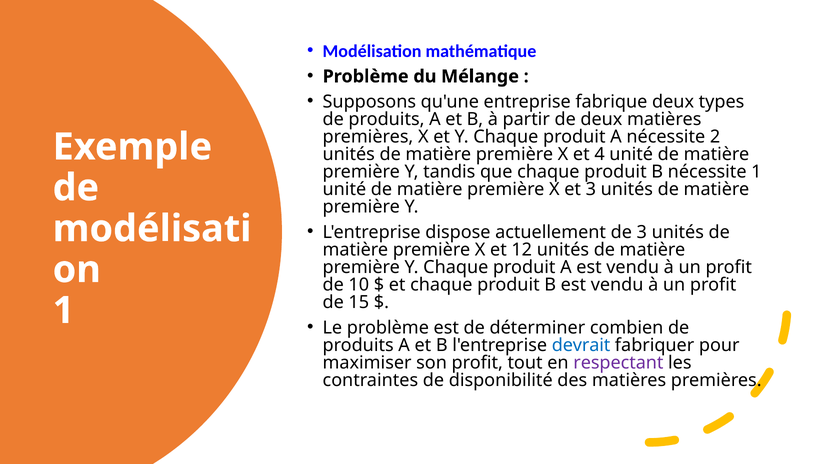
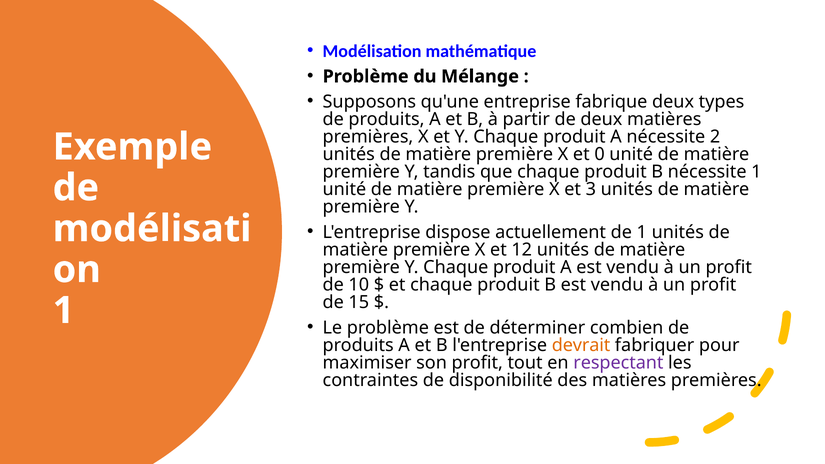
4: 4 -> 0 (600, 154)
de 3: 3 -> 1 (642, 232)
devrait colour: blue -> orange (581, 345)
